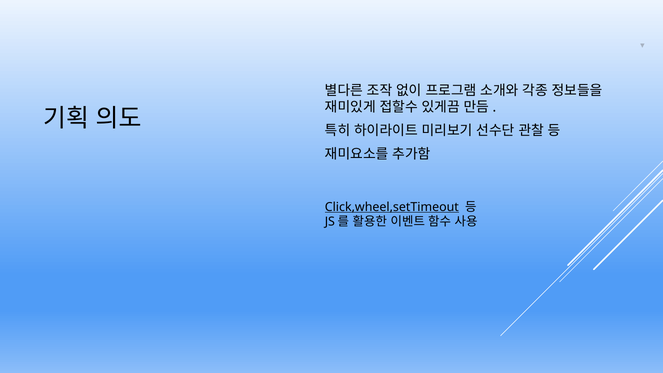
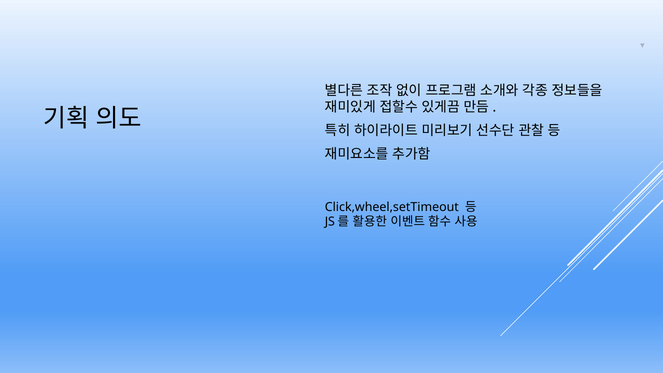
Click,wheel,setTimeout underline: present -> none (392, 207)
